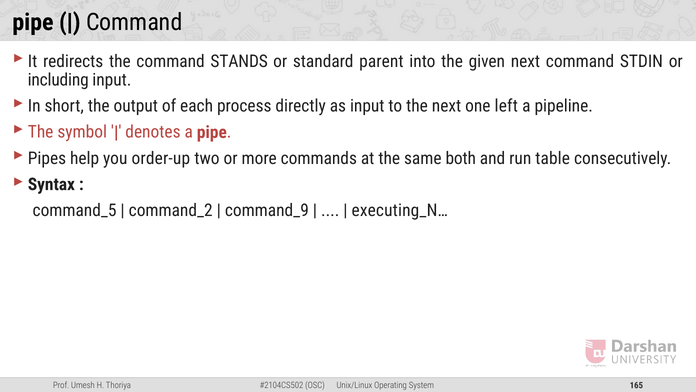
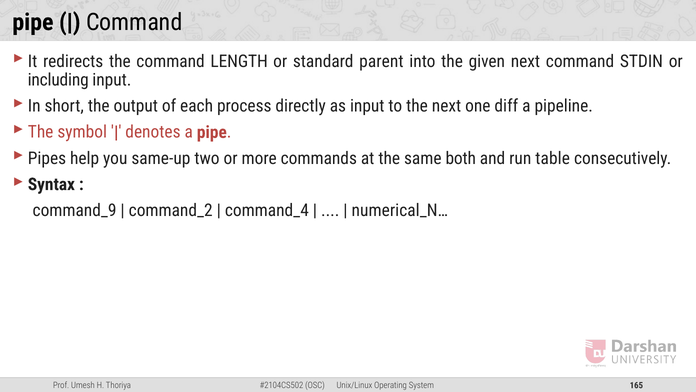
STANDS: STANDS -> LENGTH (239, 61)
left: left -> diff (506, 106)
order-up: order-up -> same-up (161, 158)
command_5: command_5 -> command_9 (75, 210)
command_9: command_9 -> command_4 (267, 210)
executing_N…: executing_N… -> numerical_N… (400, 210)
